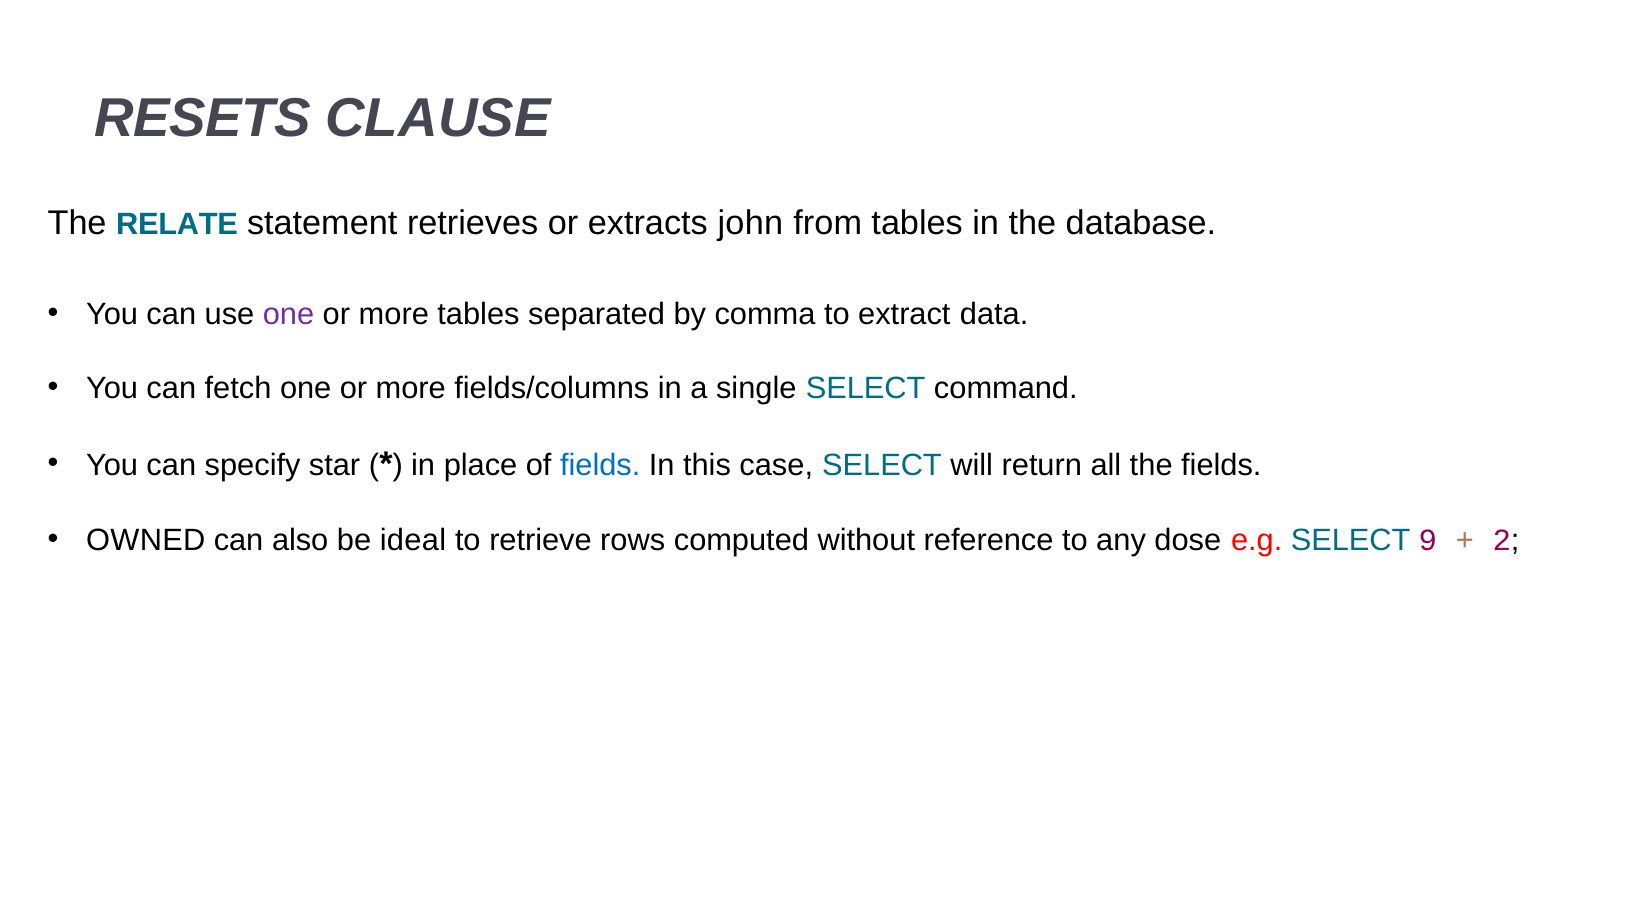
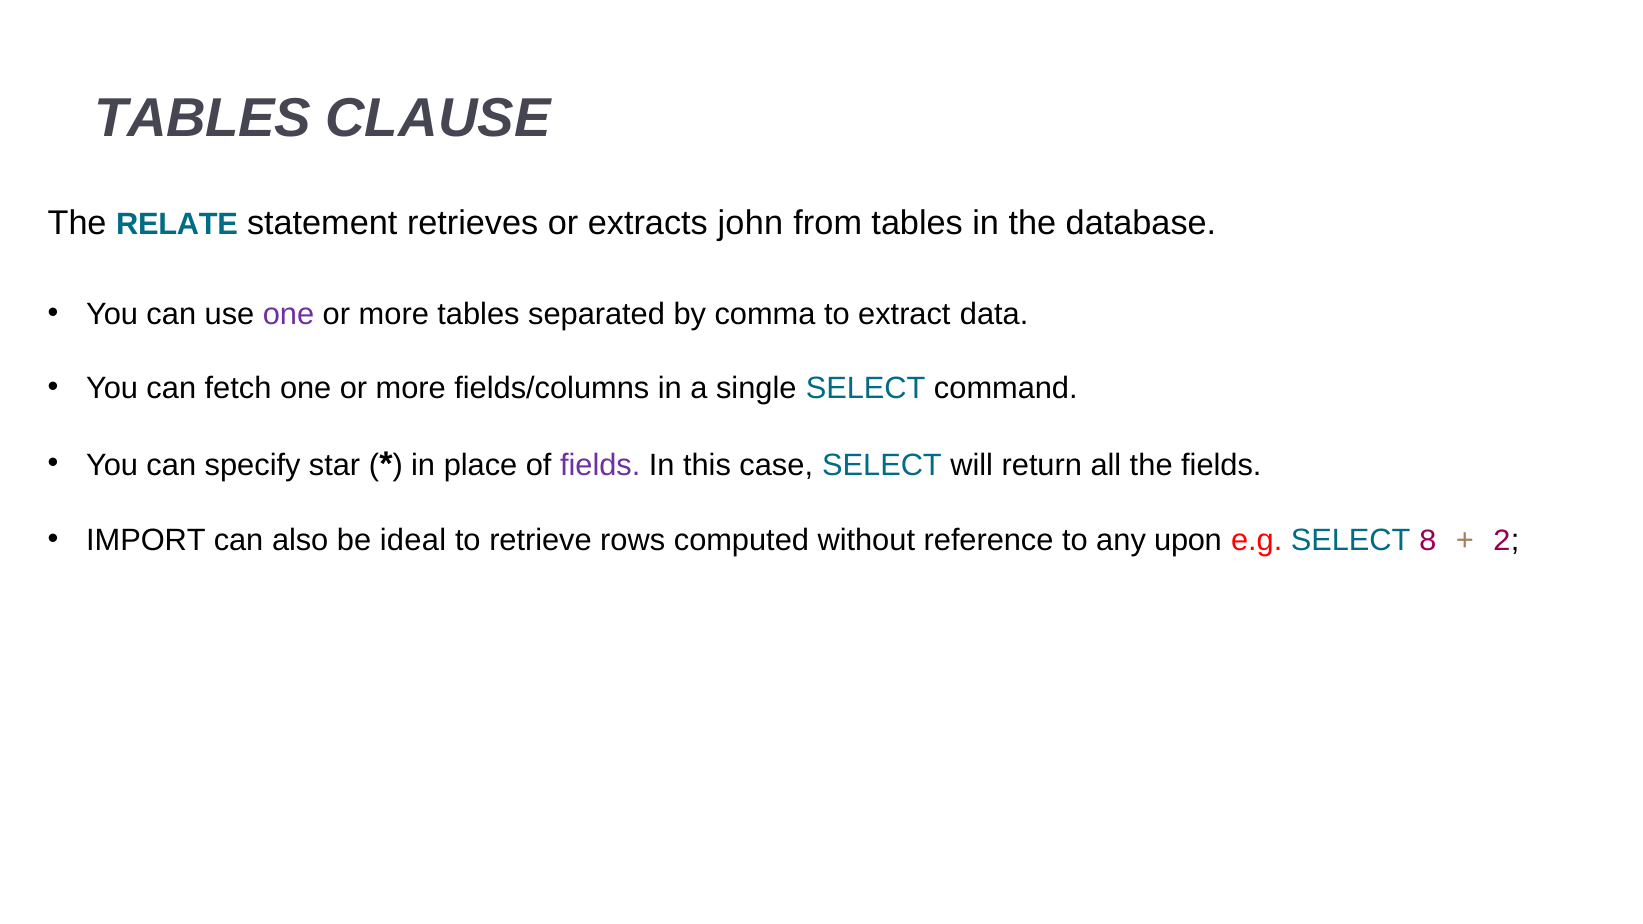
RESETS: RESETS -> TABLES (202, 119)
fields colour: blue -> purple (600, 465)
OWNED: OWNED -> IMPORT (146, 540)
dose: dose -> upon (1188, 540)
9: 9 -> 8 (1428, 540)
